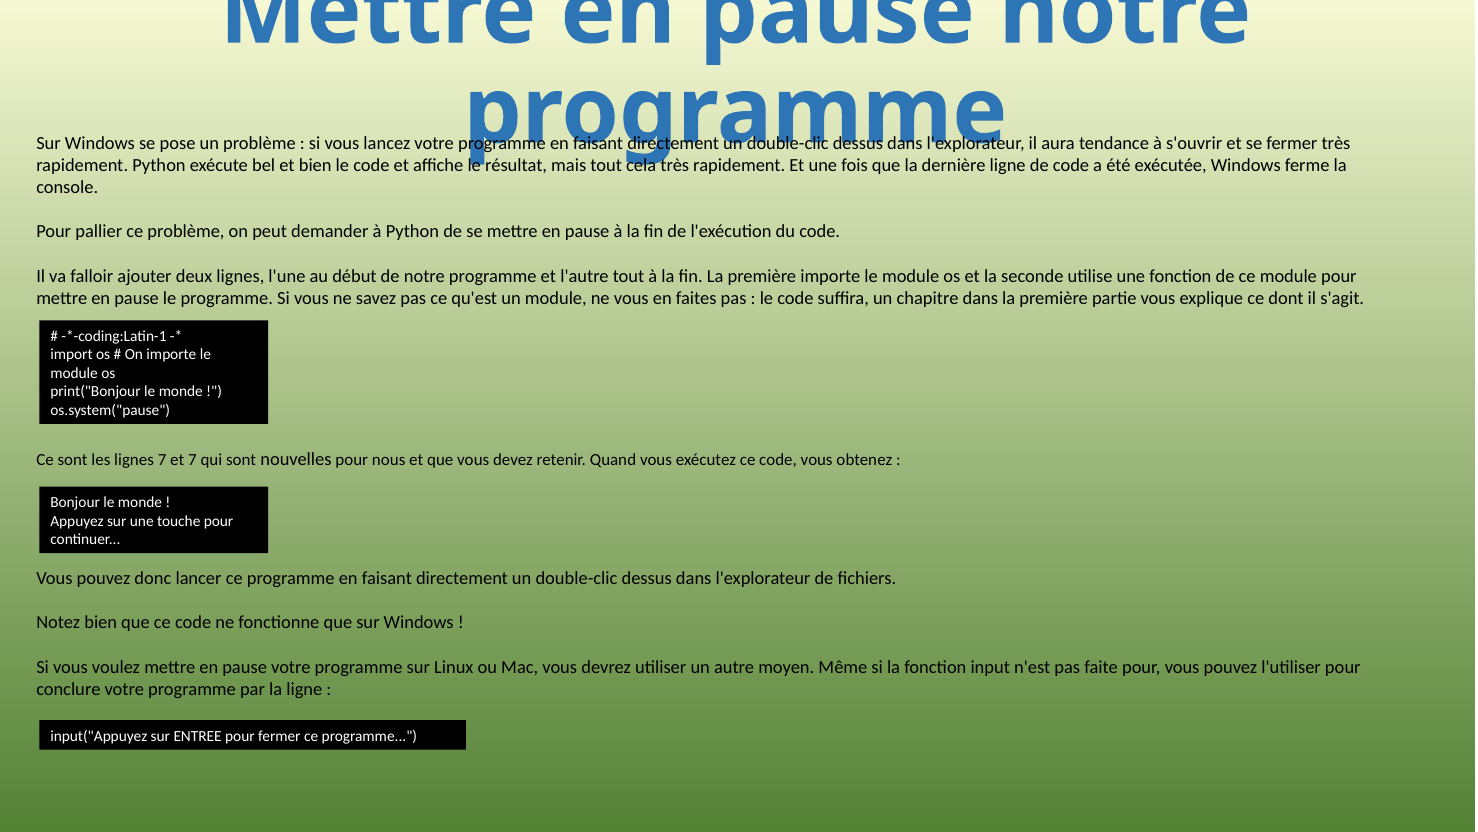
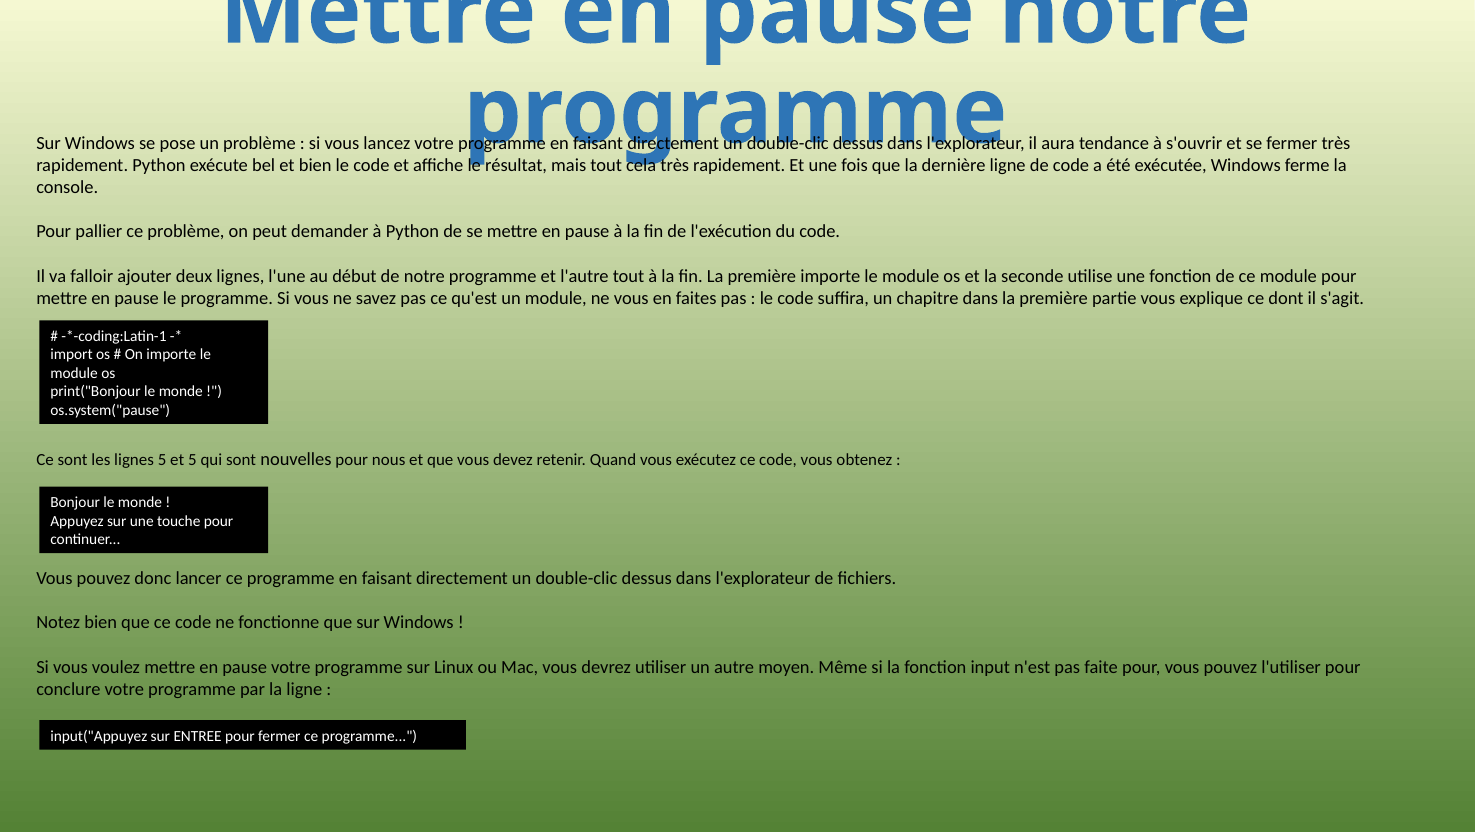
lignes 7: 7 -> 5 (162, 459)
et 7: 7 -> 5 (192, 459)
